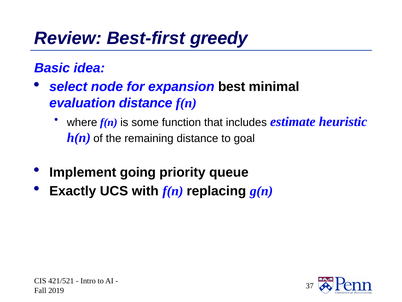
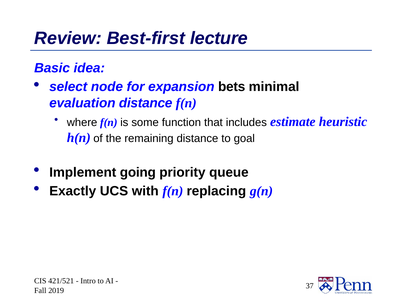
greedy: greedy -> lecture (219, 38)
best: best -> bets (232, 87)
